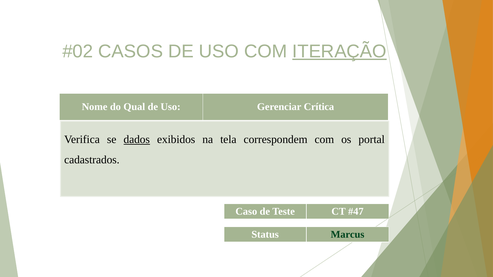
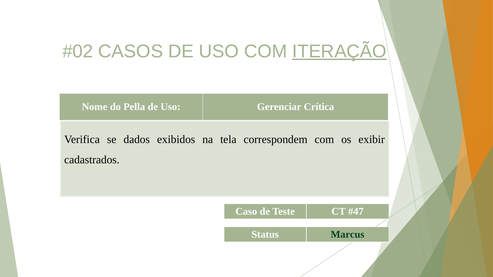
Qual: Qual -> Pella (134, 107)
dados underline: present -> none (137, 140)
portal: portal -> exibir (372, 140)
